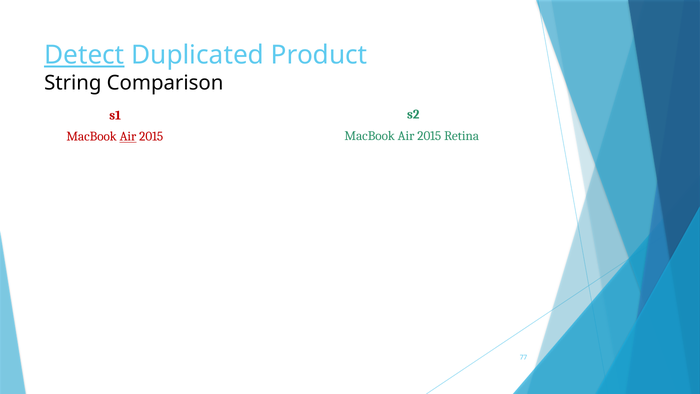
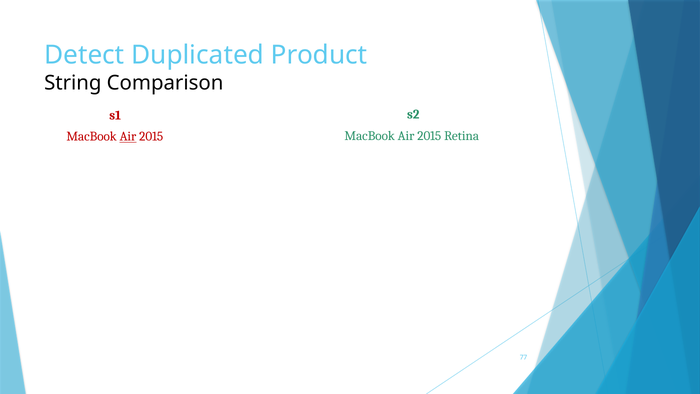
Detect underline: present -> none (84, 55)
